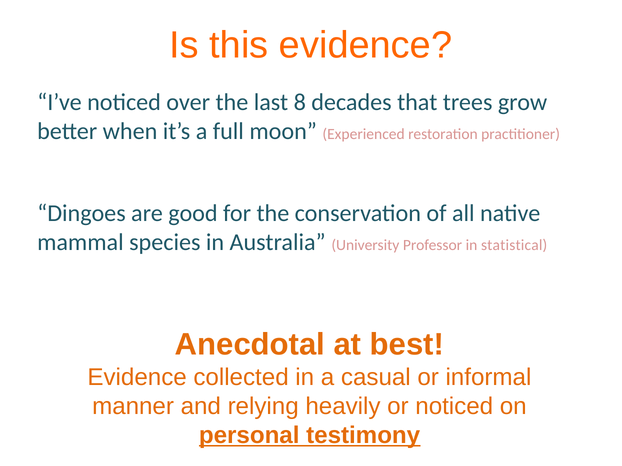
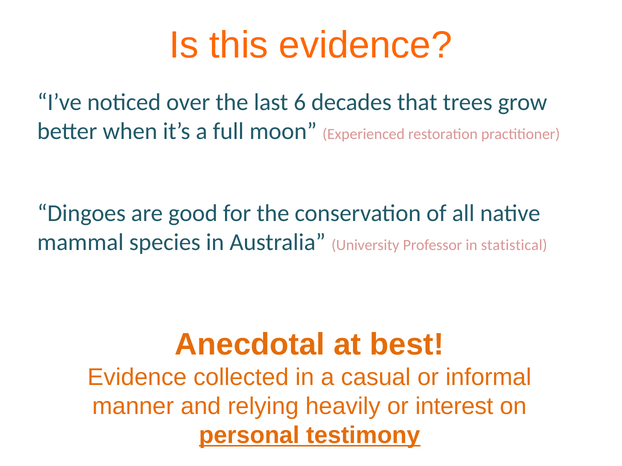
8: 8 -> 6 (300, 102)
or noticed: noticed -> interest (454, 407)
